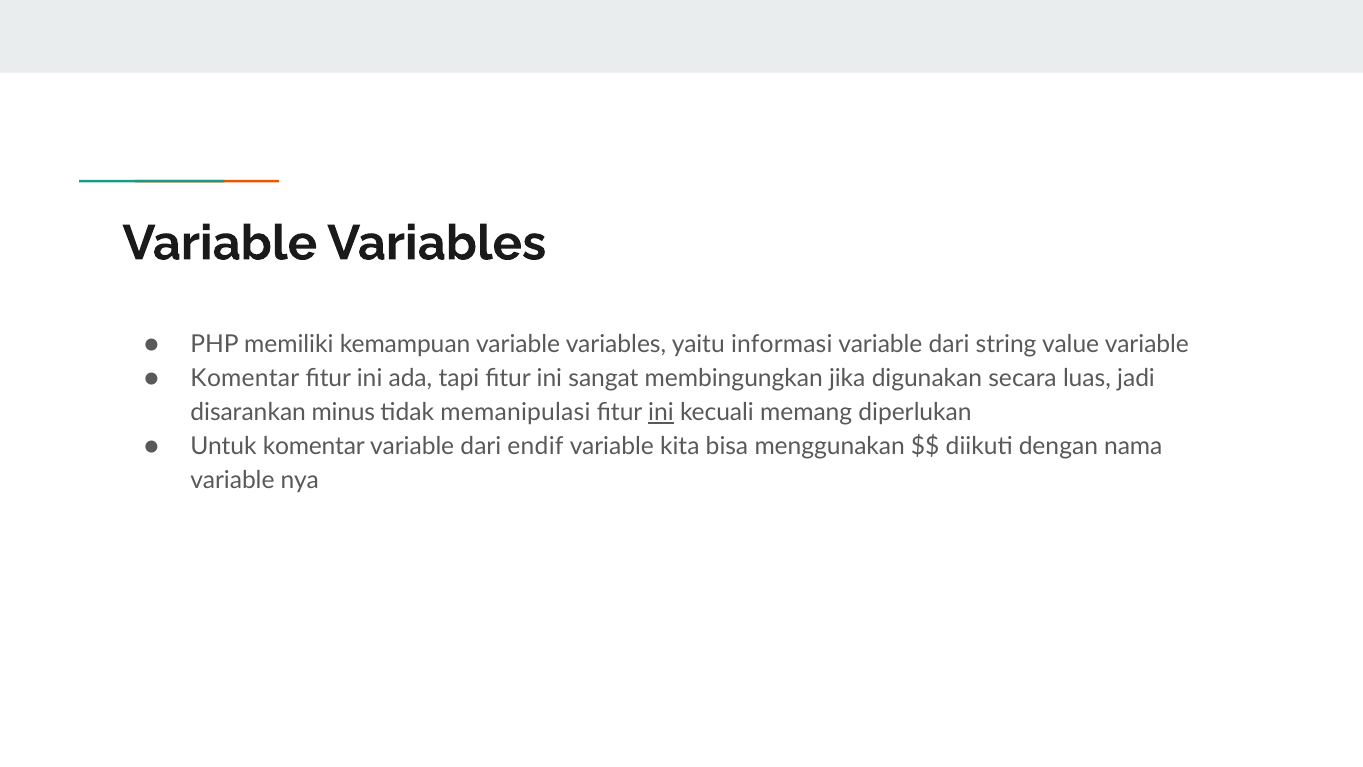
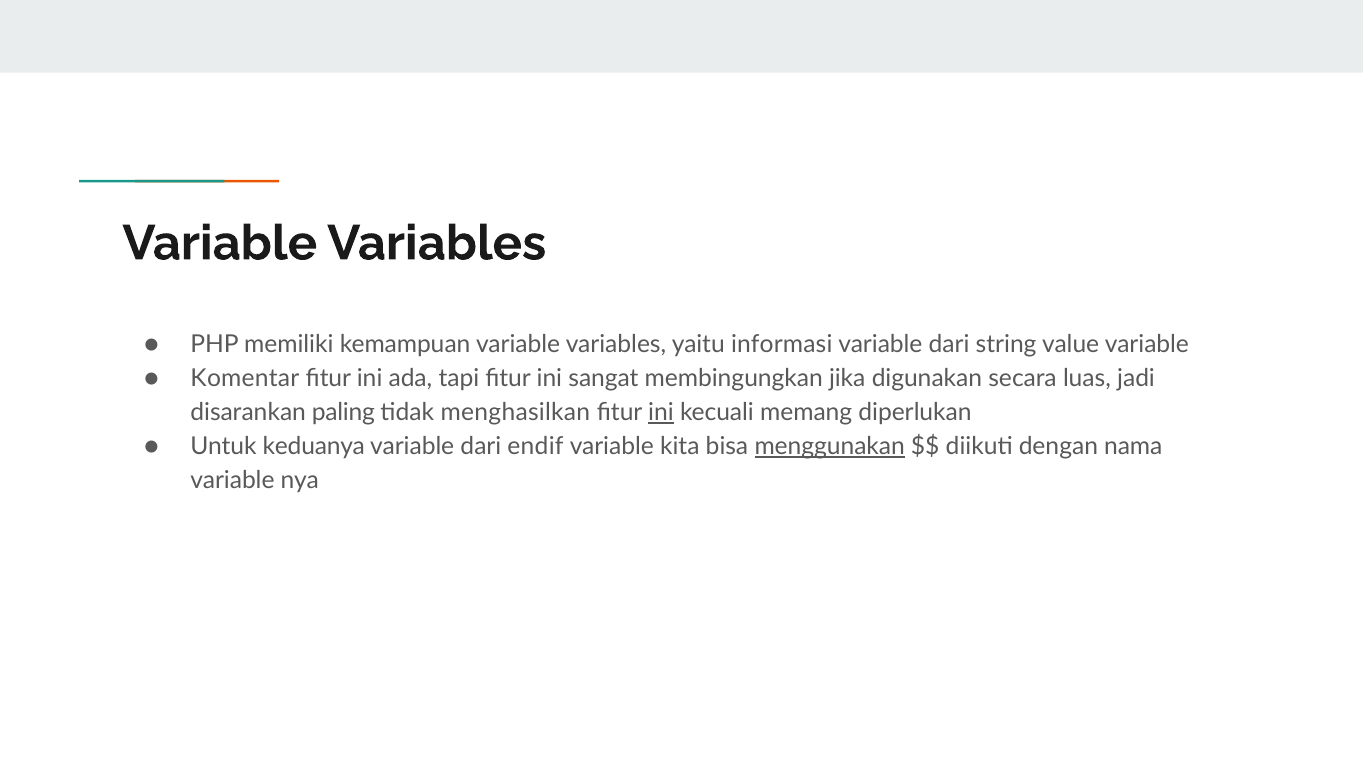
minus: minus -> paling (343, 412)
memanipulasi: memanipulasi -> menghasilkan (515, 412)
Untuk komentar: komentar -> keduanya (314, 446)
menggunakan underline: none -> present (830, 446)
